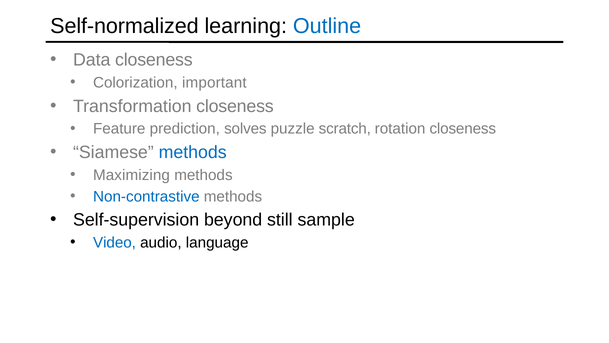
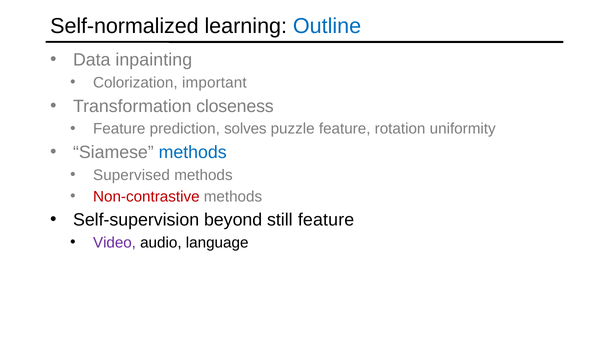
Data closeness: closeness -> inpainting (154, 60)
puzzle scratch: scratch -> feature (345, 129)
rotation closeness: closeness -> uniformity (463, 129)
Maximizing: Maximizing -> Supervised (131, 175)
Non-contrastive colour: blue -> red (146, 196)
still sample: sample -> feature (326, 220)
Video colour: blue -> purple (114, 242)
